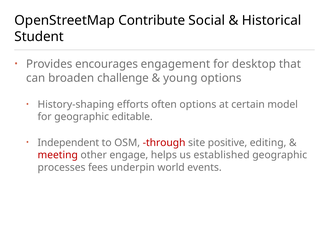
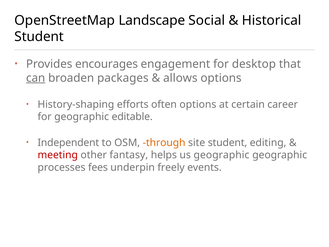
Contribute: Contribute -> Landscape (152, 20)
can underline: none -> present (36, 78)
challenge: challenge -> packages (123, 78)
young: young -> allows (180, 78)
model: model -> career (283, 104)
through colour: red -> orange (164, 143)
site positive: positive -> student (228, 143)
engage: engage -> fantasy (129, 155)
us established: established -> geographic (222, 155)
world: world -> freely (171, 167)
